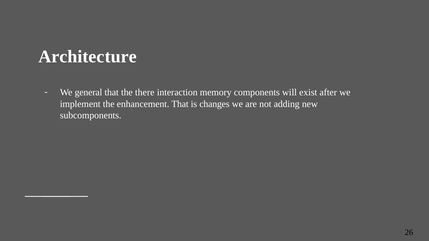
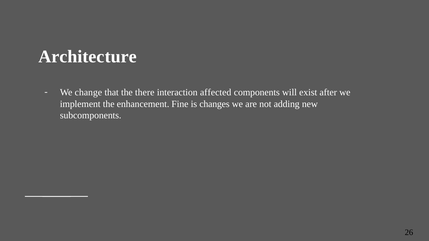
general: general -> change (88, 93)
memory: memory -> affected (216, 93)
enhancement That: That -> Fine (180, 104)
